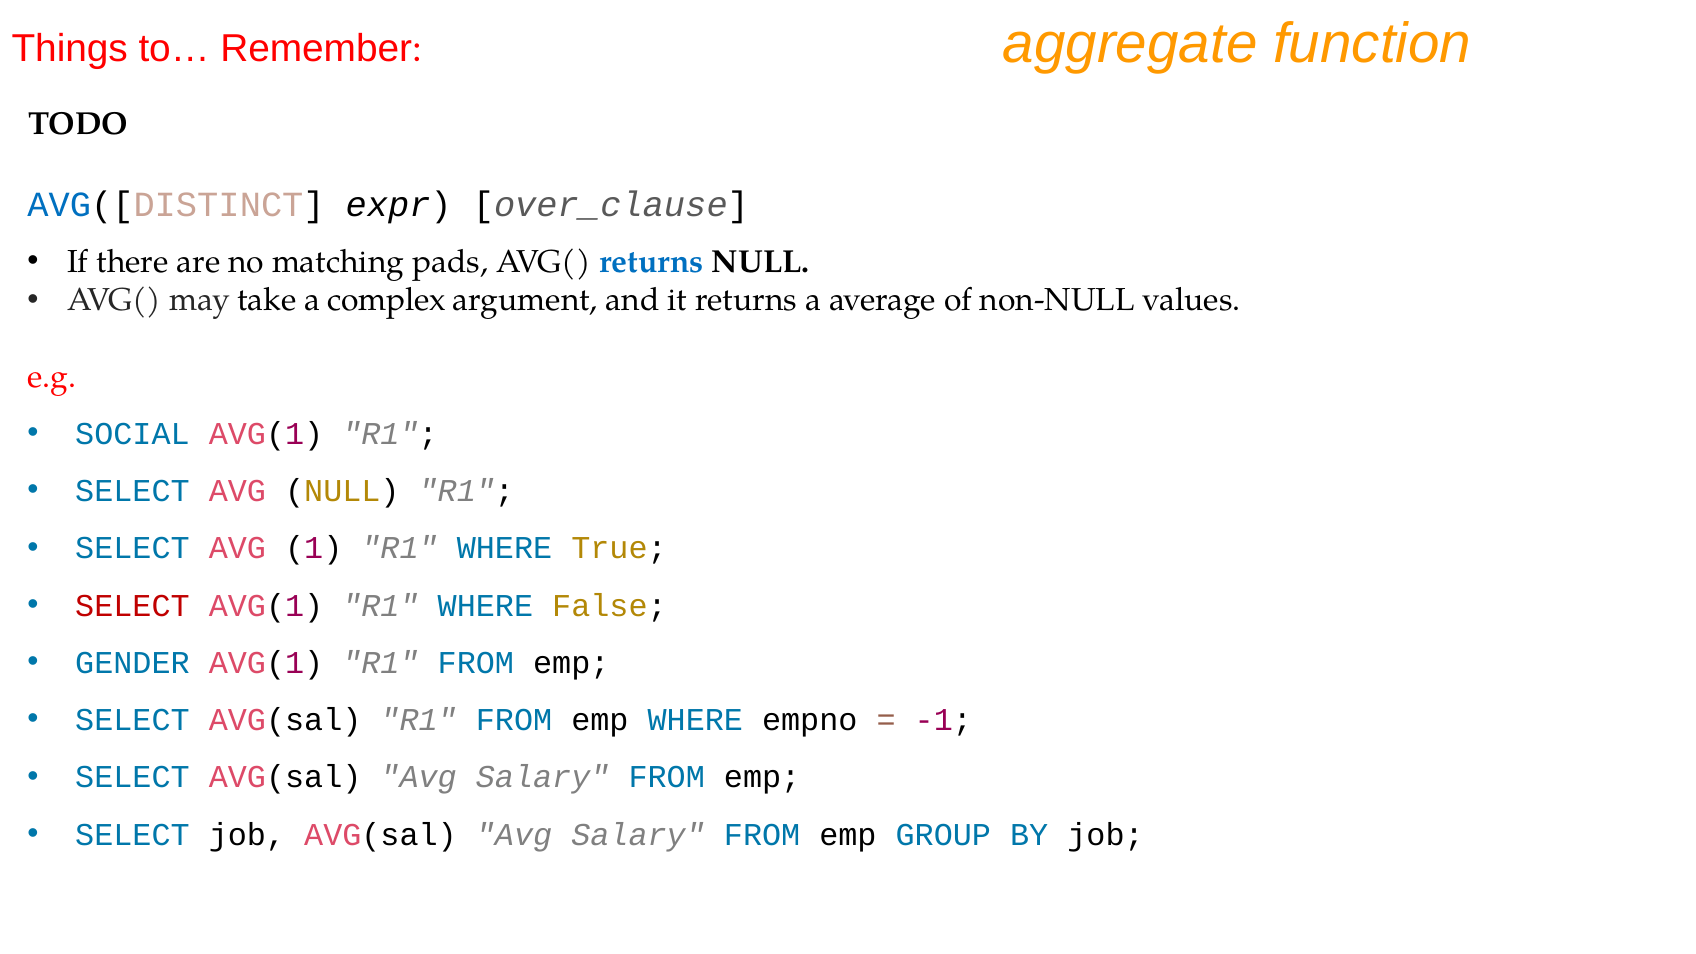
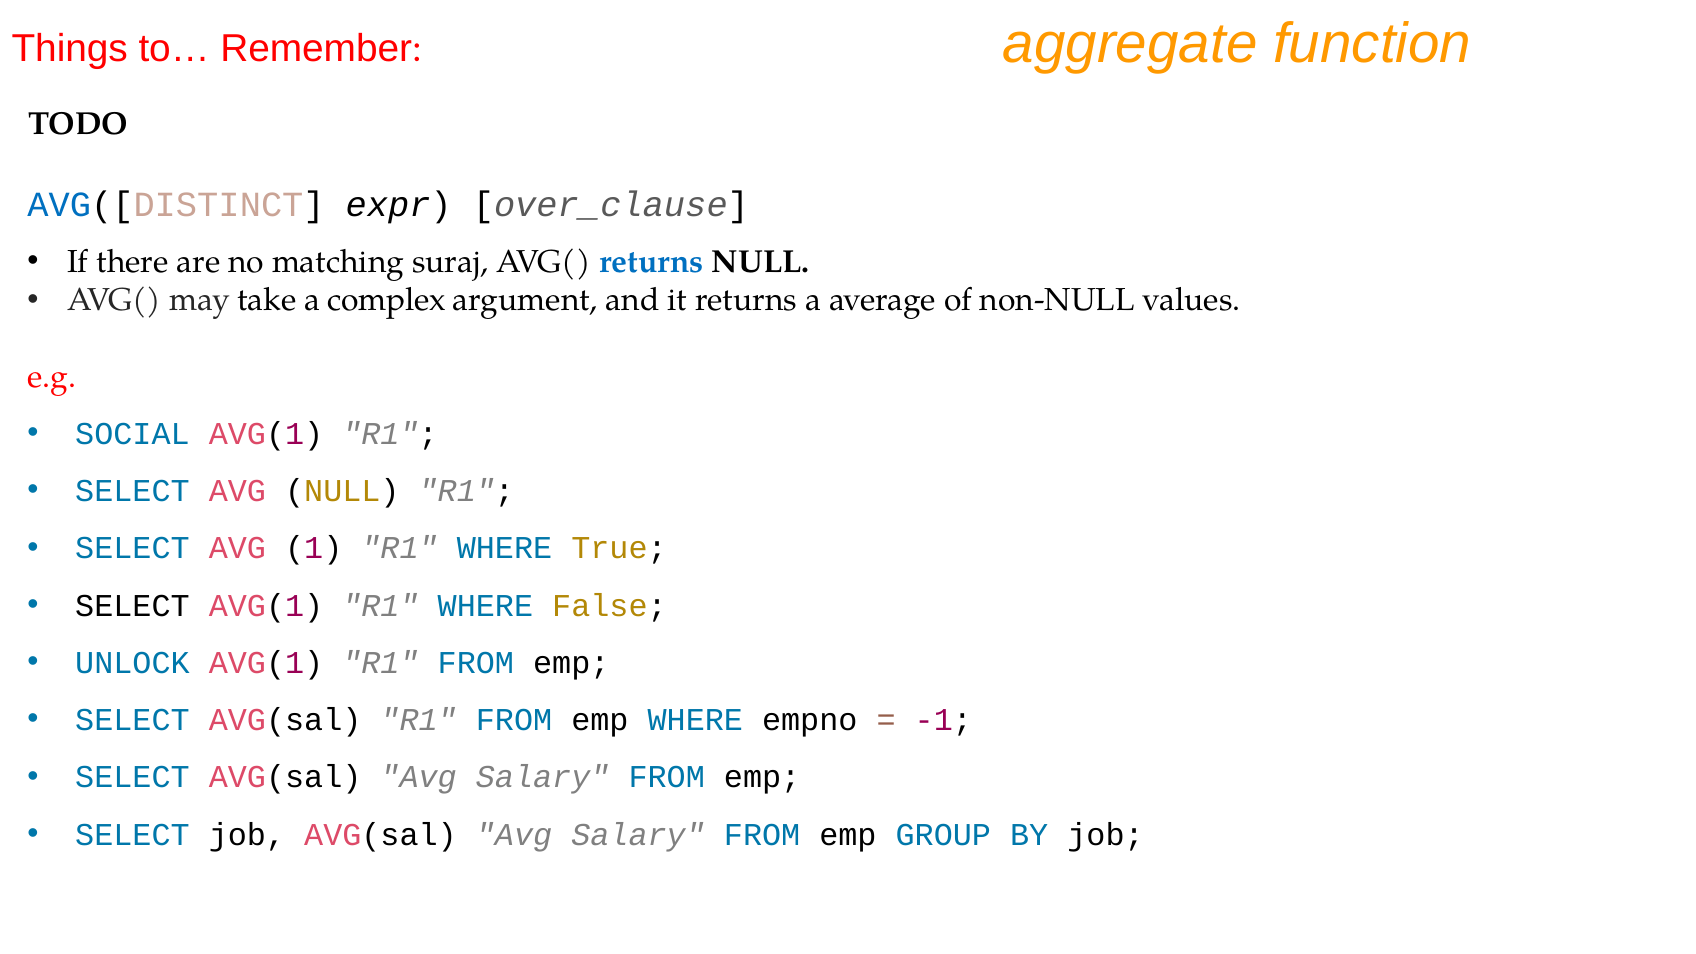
pads: pads -> suraj (450, 262)
SELECT colour: red -> black (132, 606)
GENDER: GENDER -> UNLOCK (132, 663)
